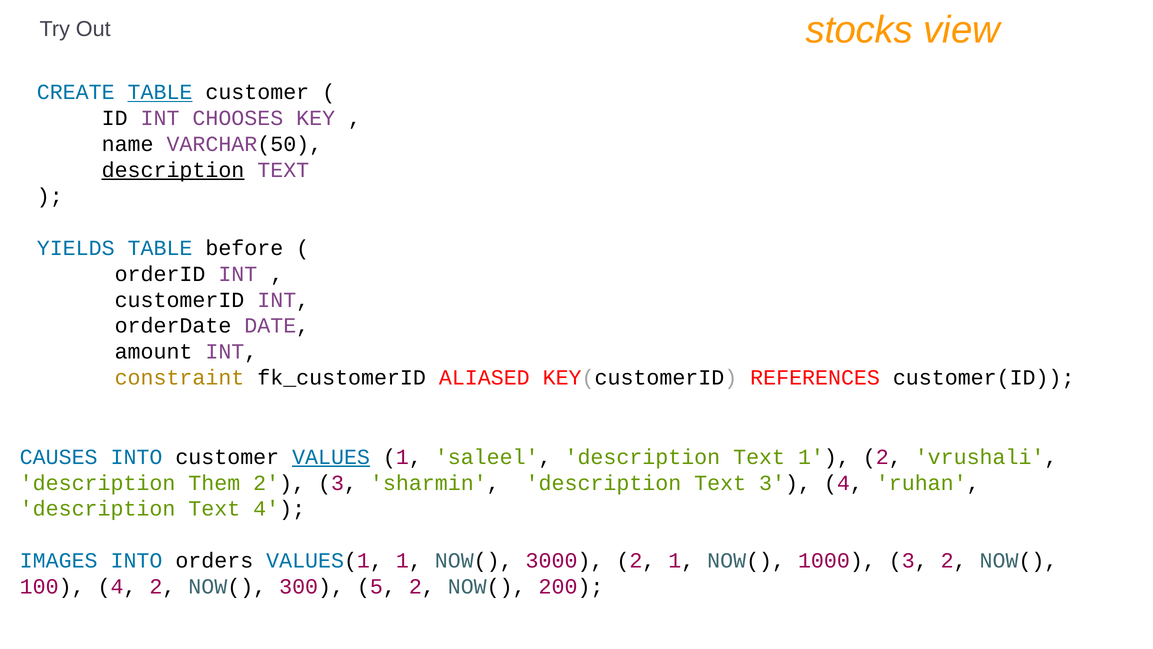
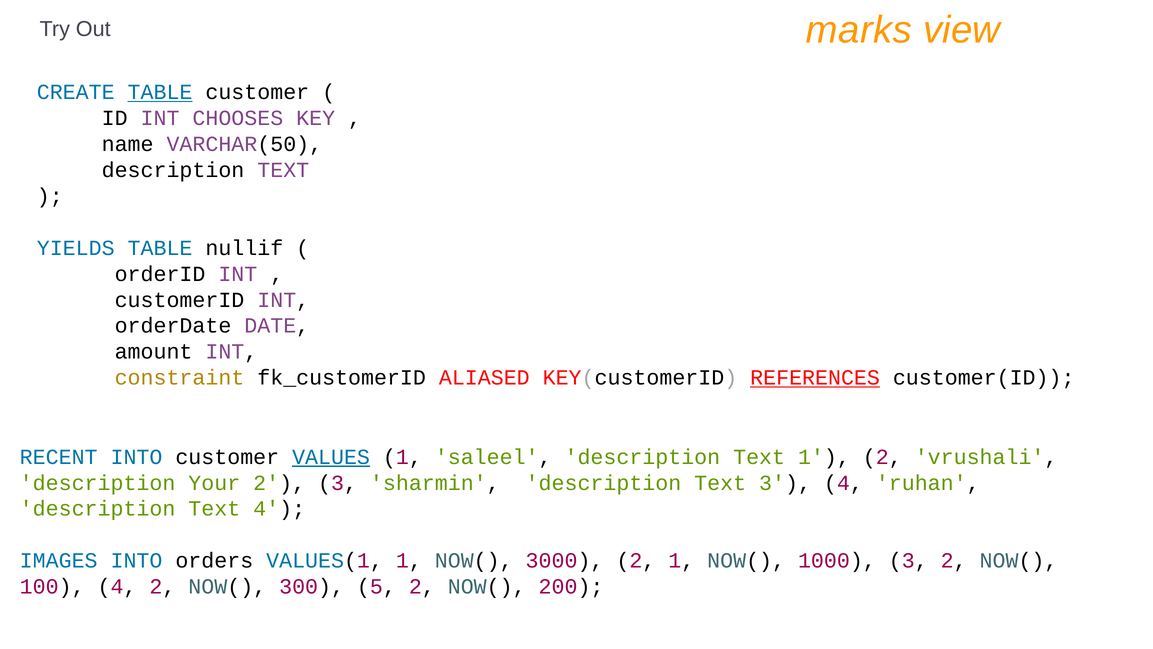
stocks: stocks -> marks (859, 30)
description underline: present -> none (173, 170)
before: before -> nullif (244, 248)
REFERENCES underline: none -> present (815, 378)
CAUSES: CAUSES -> RECENT (59, 457)
Them: Them -> Your (214, 483)
